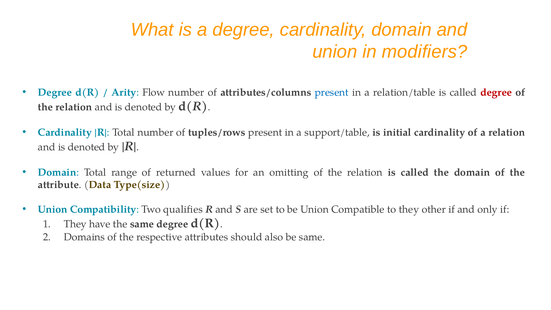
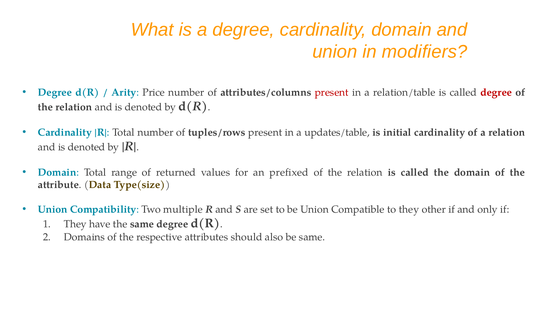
Flow: Flow -> Price (154, 92)
present colour: blue -> red (332, 92)
support/table: support/table -> updates/table (337, 132)
omitting: omitting -> prefixed (289, 172)
qualifies: qualifies -> multiple (183, 209)
